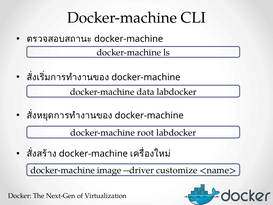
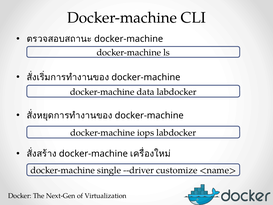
root: root -> iops (146, 133)
image: image -> single (109, 170)
